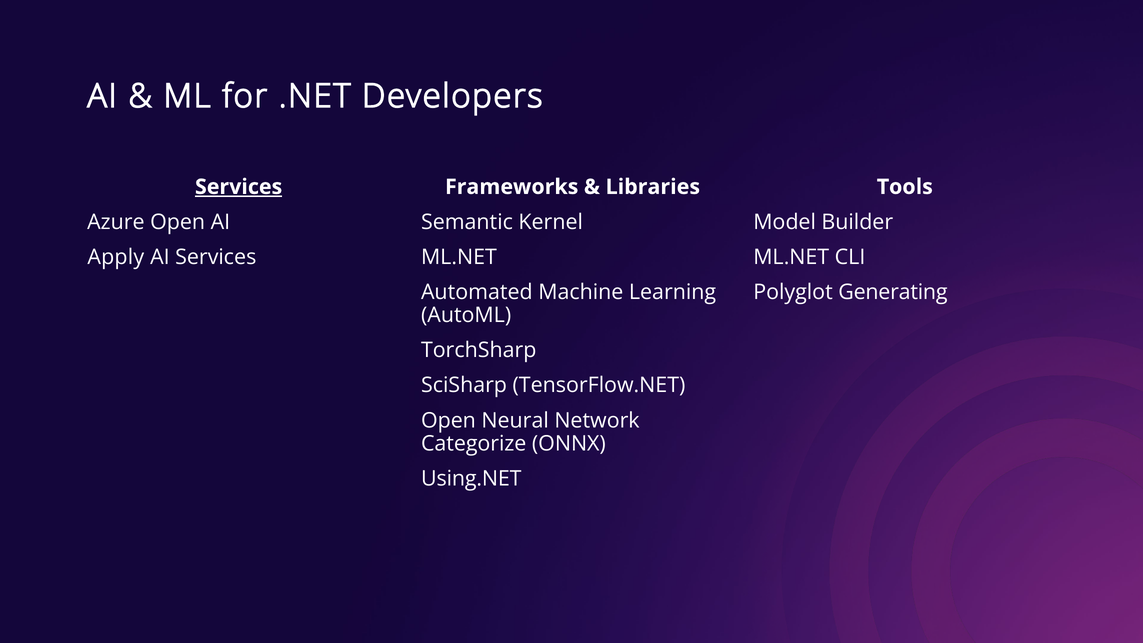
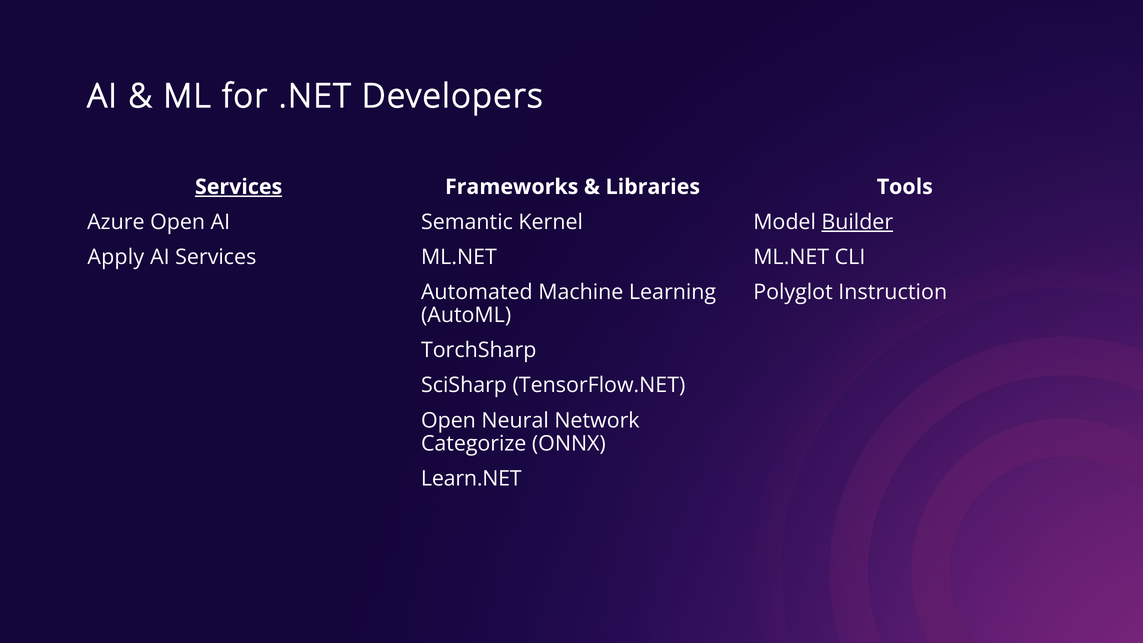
Builder underline: none -> present (857, 222)
Generating: Generating -> Instruction (893, 292)
Using.NET: Using.NET -> Learn.NET (471, 479)
